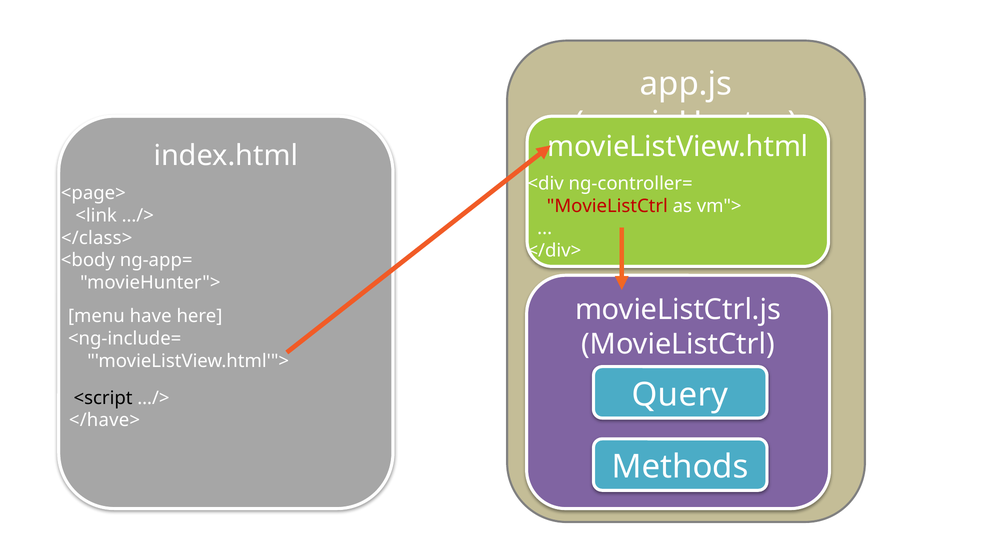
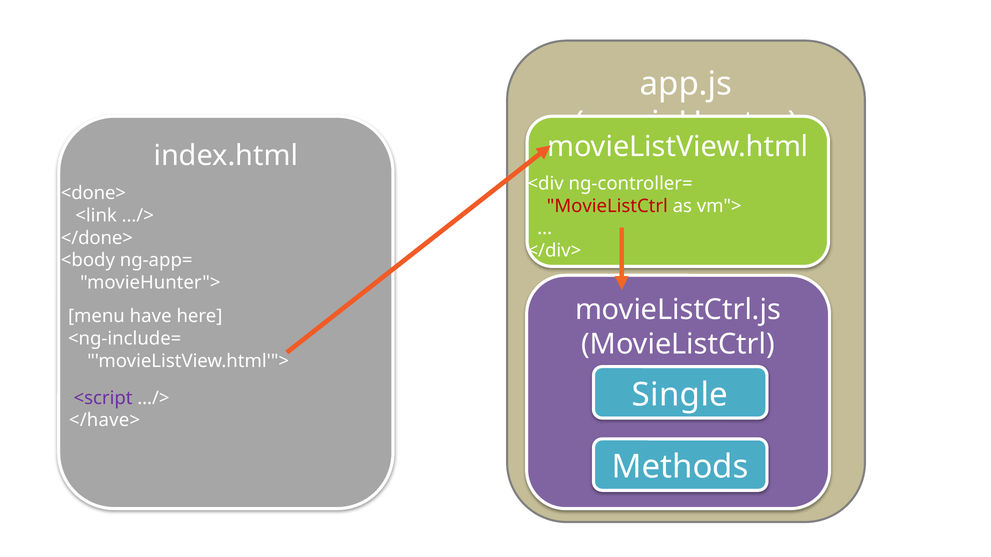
<page>: <page> -> <done> (93, 193)
</class>: </class> -> </done> (97, 238)
Query: Query -> Single (680, 395)
<script colour: black -> purple (103, 398)
